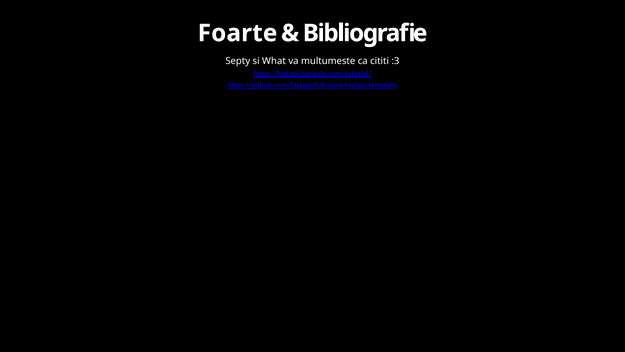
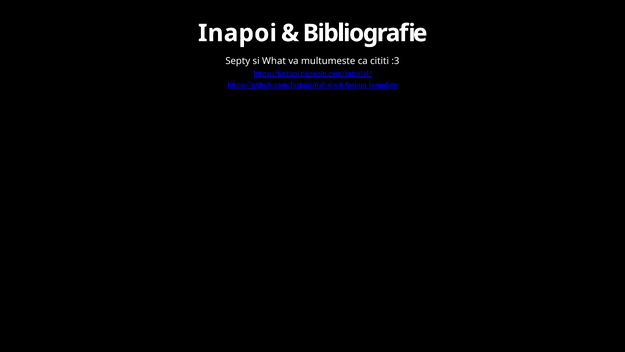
Foarte: Foarte -> Inapoi (237, 33)
